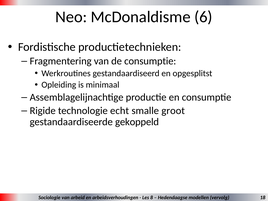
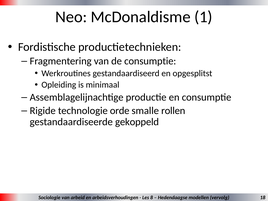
6: 6 -> 1 (203, 17)
echt: echt -> orde (120, 111)
groot: groot -> rollen (173, 111)
